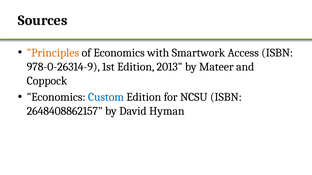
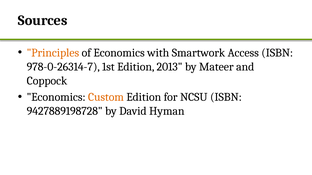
978-0-26314-9: 978-0-26314-9 -> 978-0-26314-7 (63, 67)
Custom colour: blue -> orange (106, 97)
2648408862157: 2648408862157 -> 9427889198728 (65, 111)
